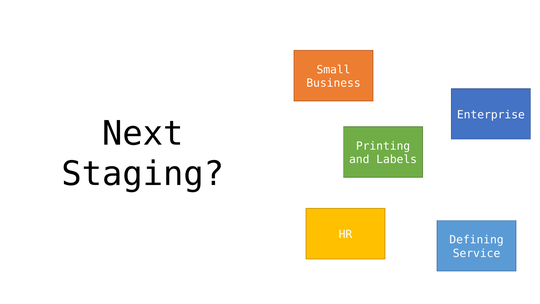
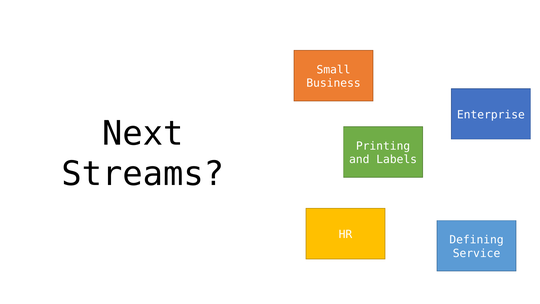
Staging: Staging -> Streams (143, 174)
